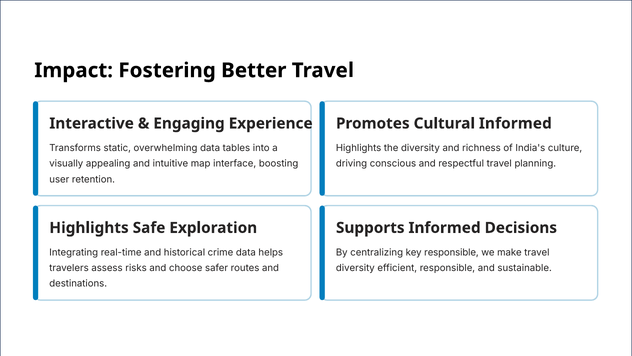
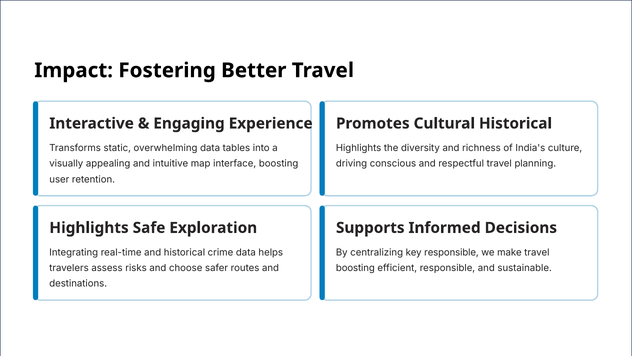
Cultural Informed: Informed -> Historical (515, 123)
diversity: diversity -> boosting (355, 268)
